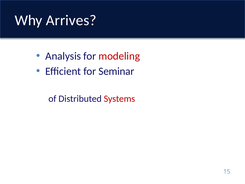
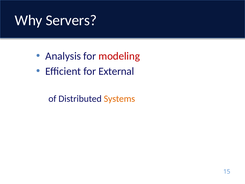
Arrives: Arrives -> Servers (71, 20)
Seminar: Seminar -> External (116, 71)
Systems colour: red -> orange (119, 99)
